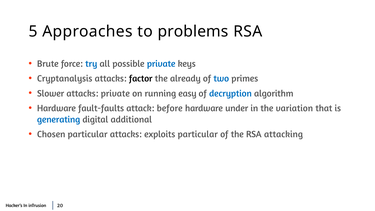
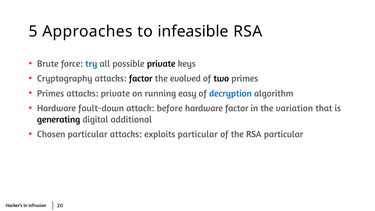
problems: problems -> infeasible (193, 32)
private colour: blue -> black (161, 64)
Cryptanalysis: Cryptanalysis -> Cryptography (65, 79)
already: already -> evolved (185, 79)
two colour: blue -> black (221, 79)
Slower: Slower -> Primes (51, 93)
fault-faults: fault-faults -> fault-down (101, 108)
hardware under: under -> factor (237, 108)
generating colour: blue -> black (59, 119)
RSA attacking: attacking -> particular (284, 134)
